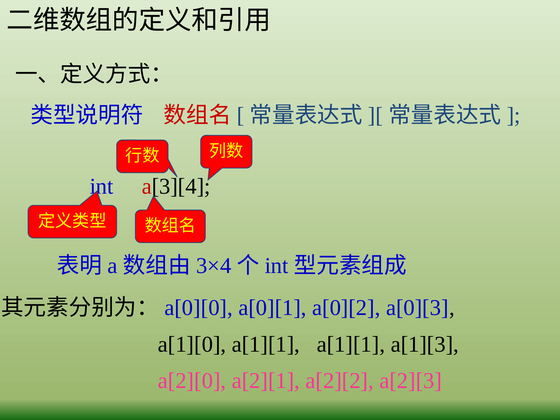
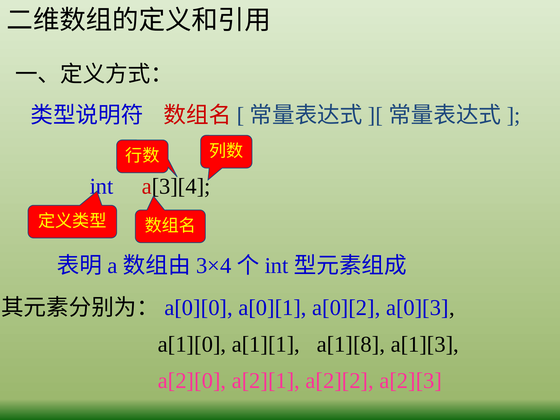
a[1][1 a[1][1: a[1][1 -> a[1][8 (351, 344)
